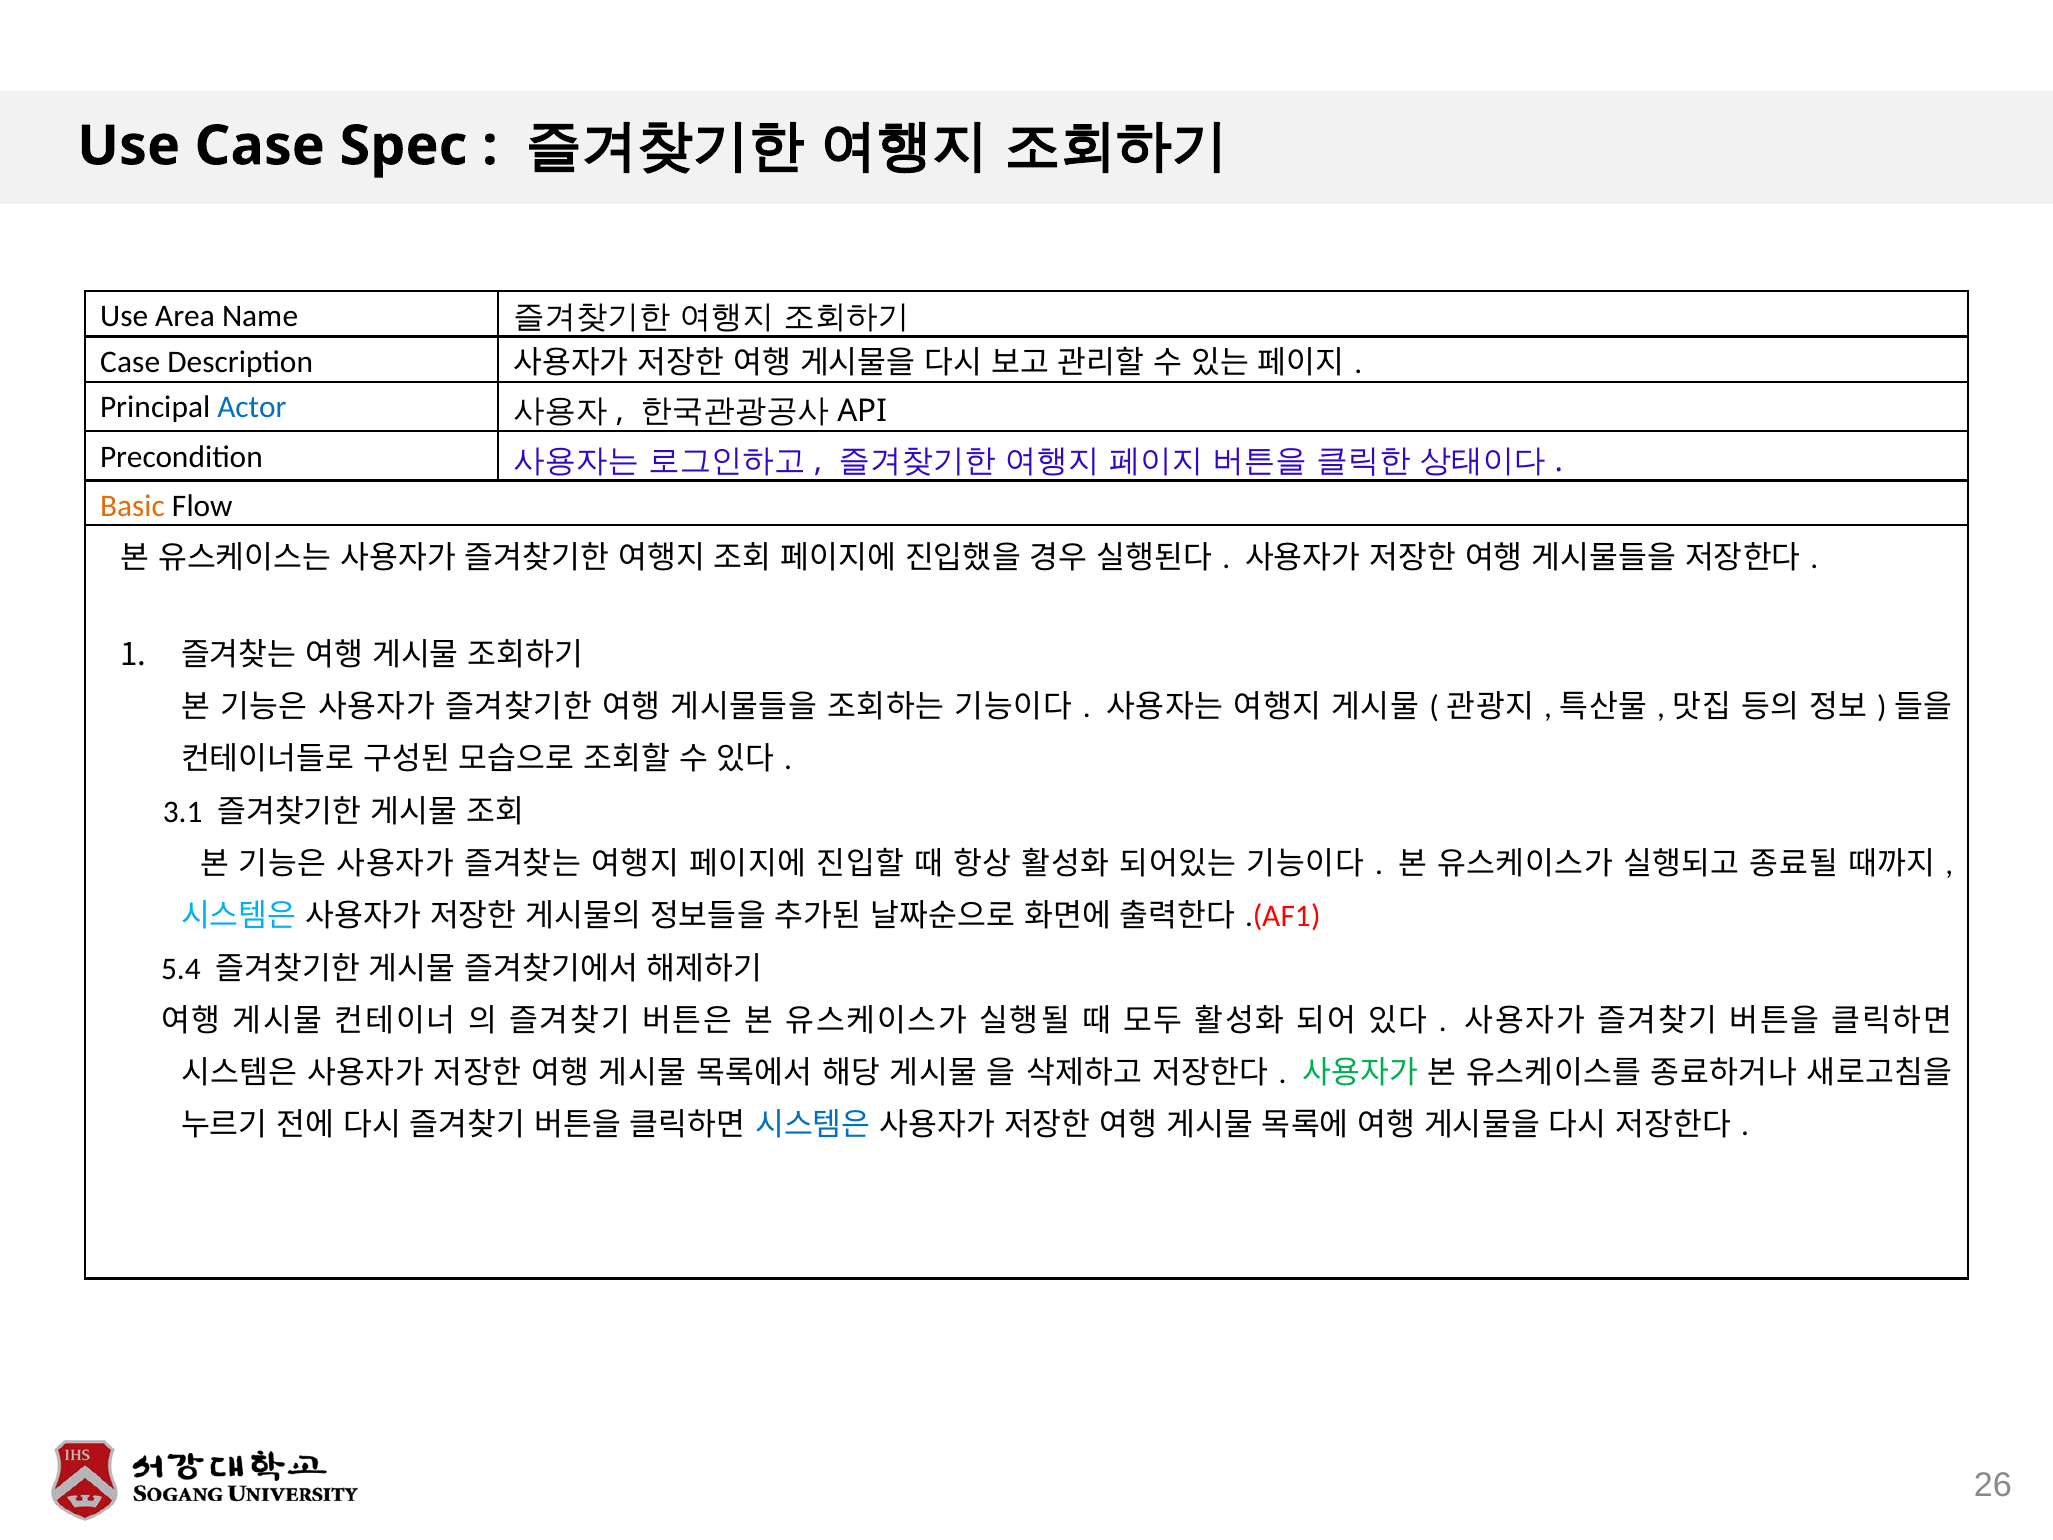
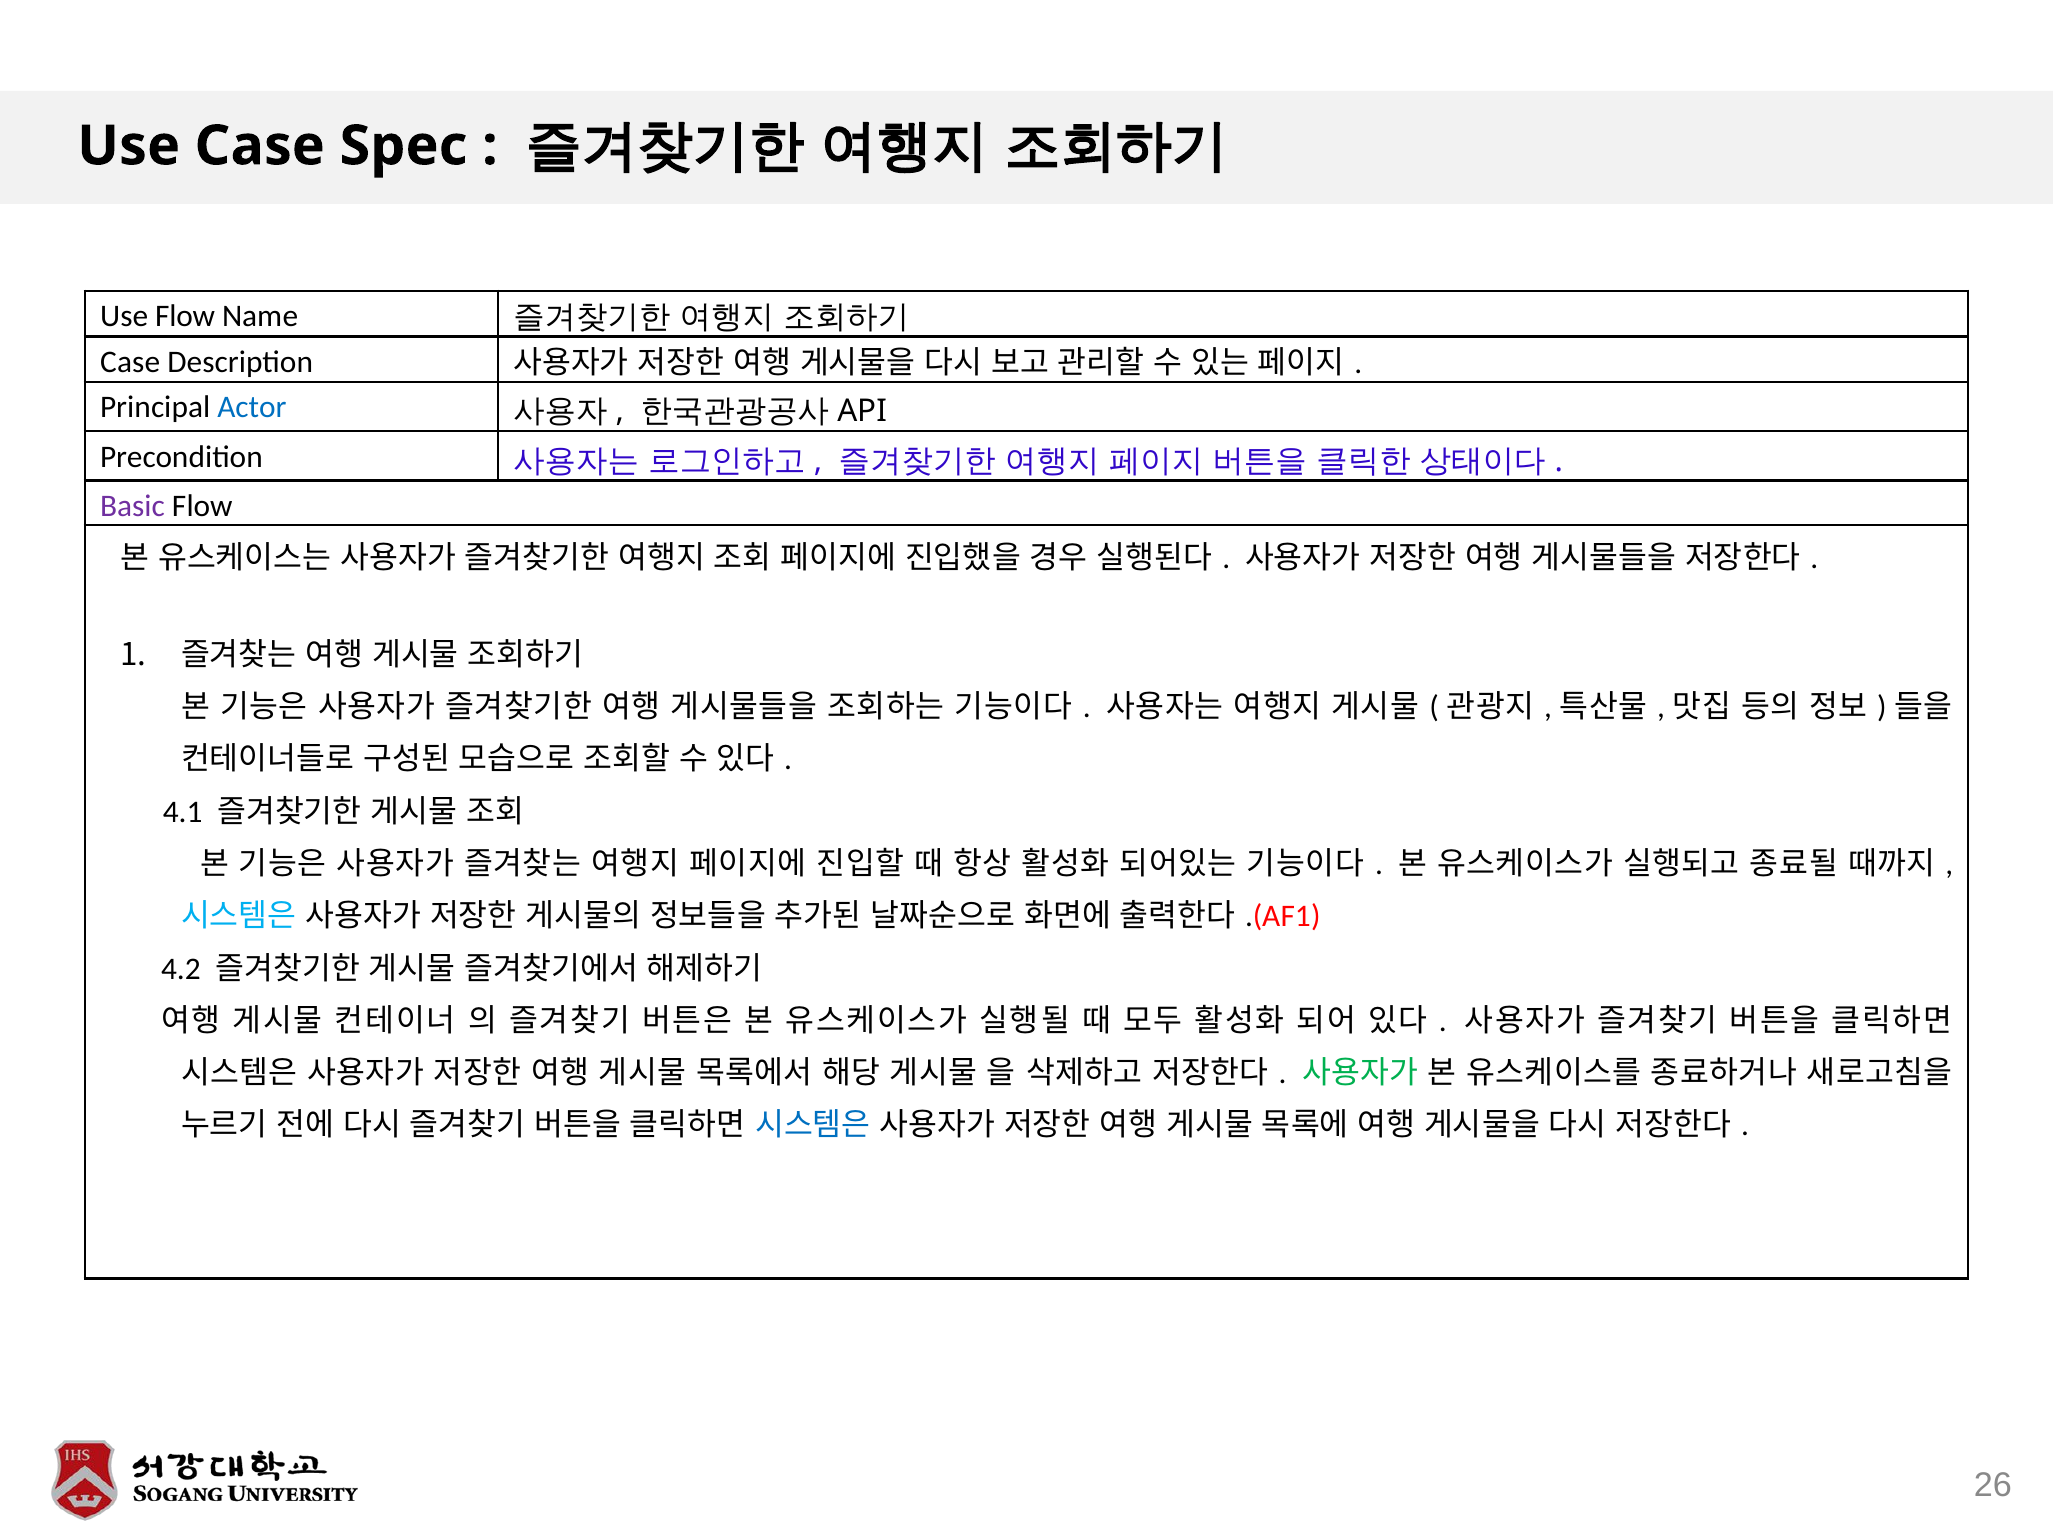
Use Area: Area -> Flow (185, 316)
Basic colour: orange -> purple (133, 506)
3.1: 3.1 -> 4.1 (183, 812)
5.4: 5.4 -> 4.2 (181, 969)
